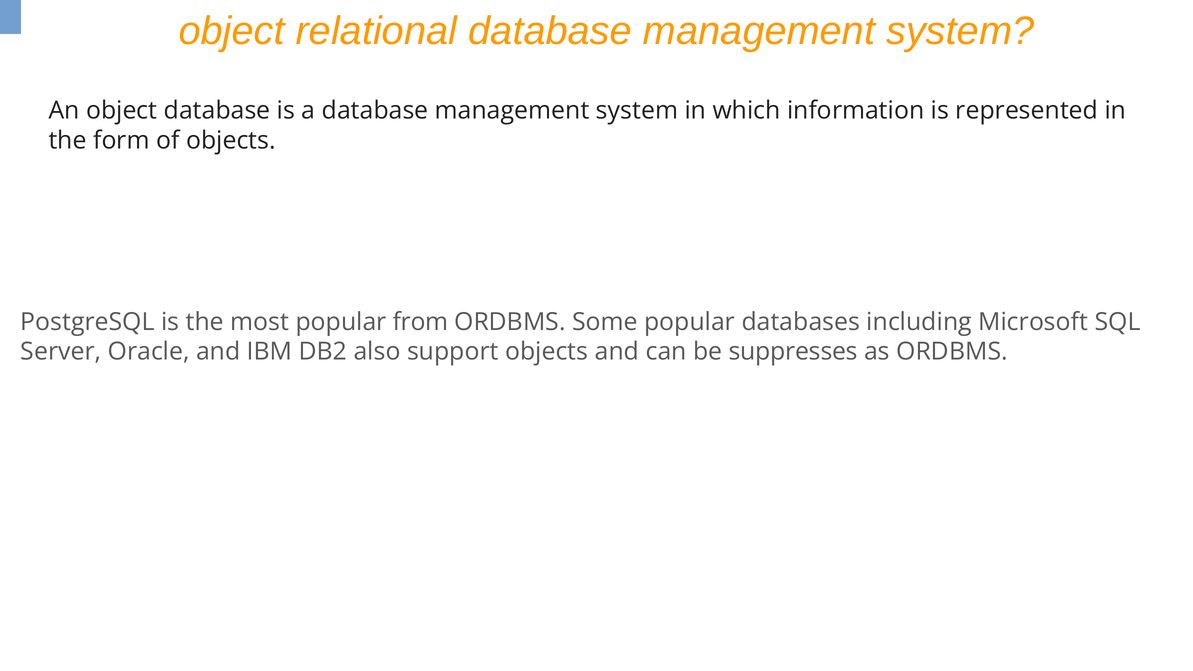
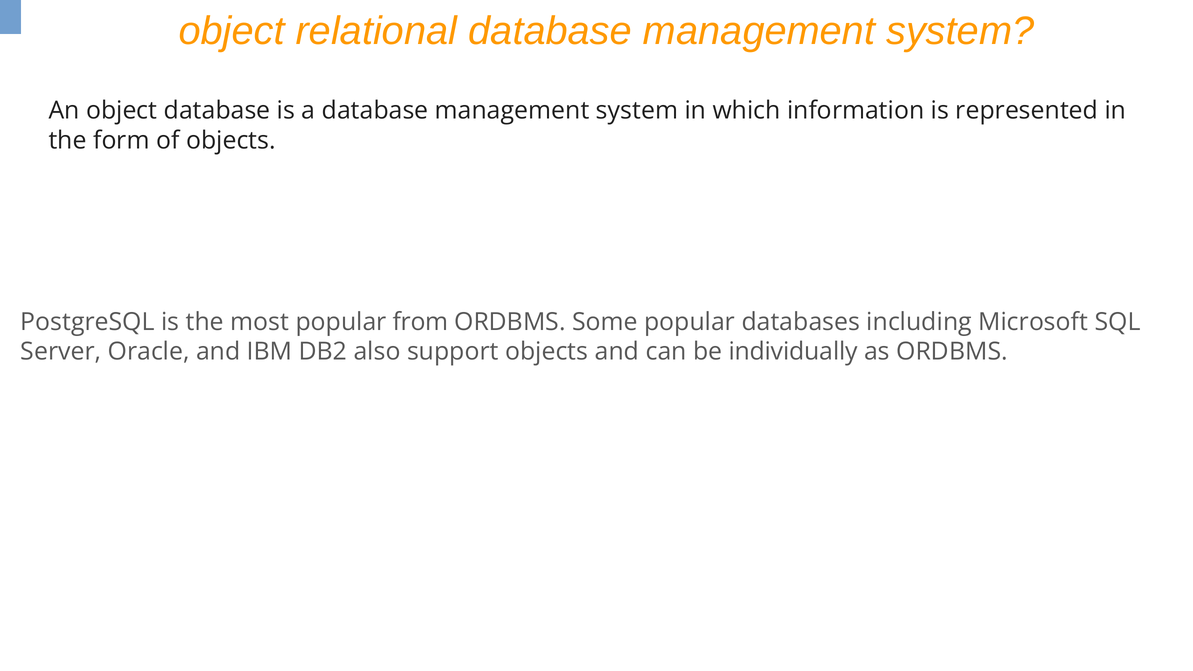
suppresses: suppresses -> individually (793, 352)
